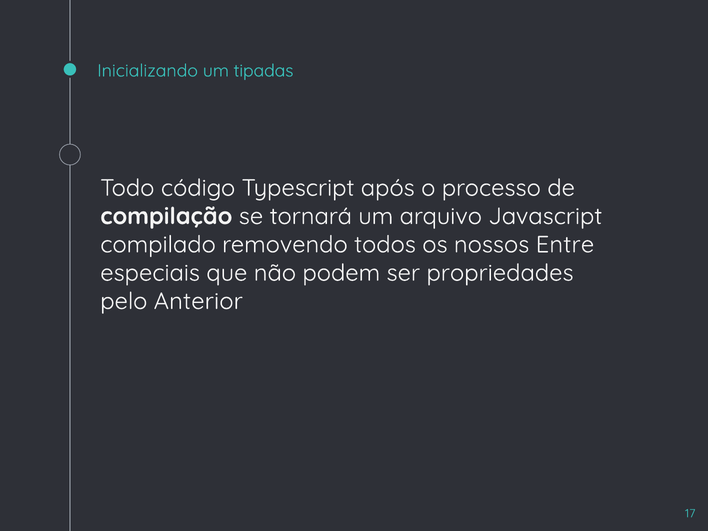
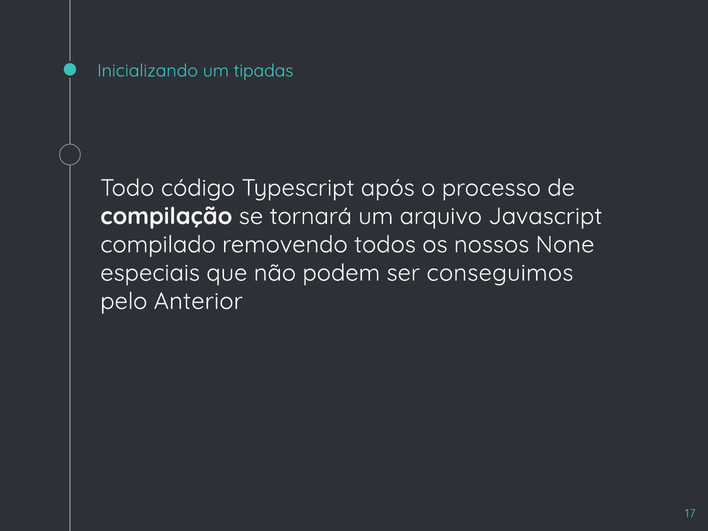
Entre: Entre -> None (565, 245)
propriedades: propriedades -> conseguimos (500, 273)
